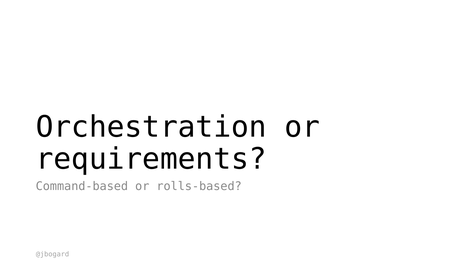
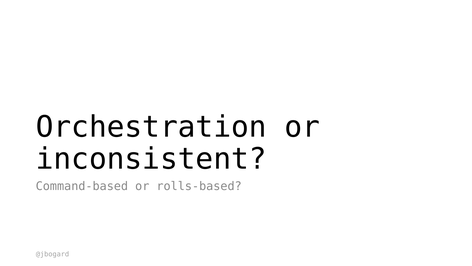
requirements: requirements -> inconsistent (151, 159)
